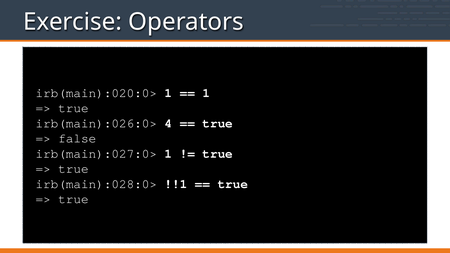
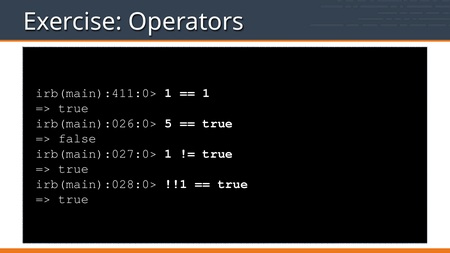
irb(main):020:0>: irb(main):020:0> -> irb(main):411:0> (96, 93)
4: 4 -> 5 (168, 123)
